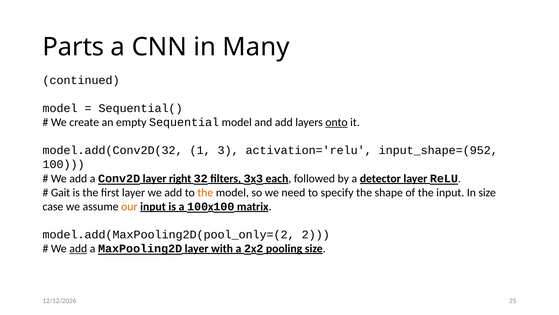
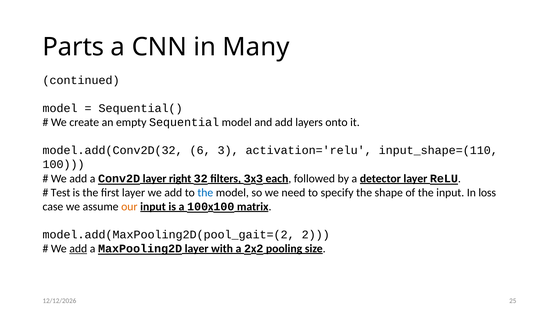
onto underline: present -> none (337, 122)
1: 1 -> 6 (200, 150)
input_shape=(952: input_shape=(952 -> input_shape=(110 (438, 150)
Gait: Gait -> Test (61, 192)
the colour: orange -> blue (205, 192)
In size: size -> loss (487, 192)
model.add(MaxPooling2D(pool_only=(2: model.add(MaxPooling2D(pool_only=(2 -> model.add(MaxPooling2D(pool_gait=(2 (169, 234)
